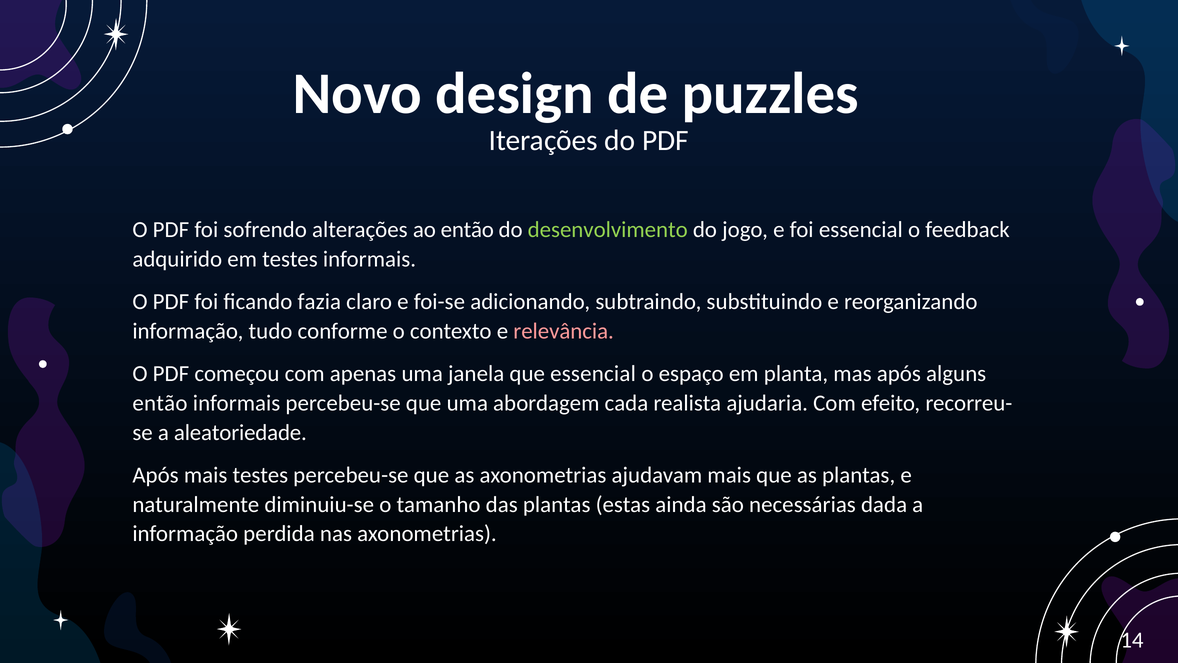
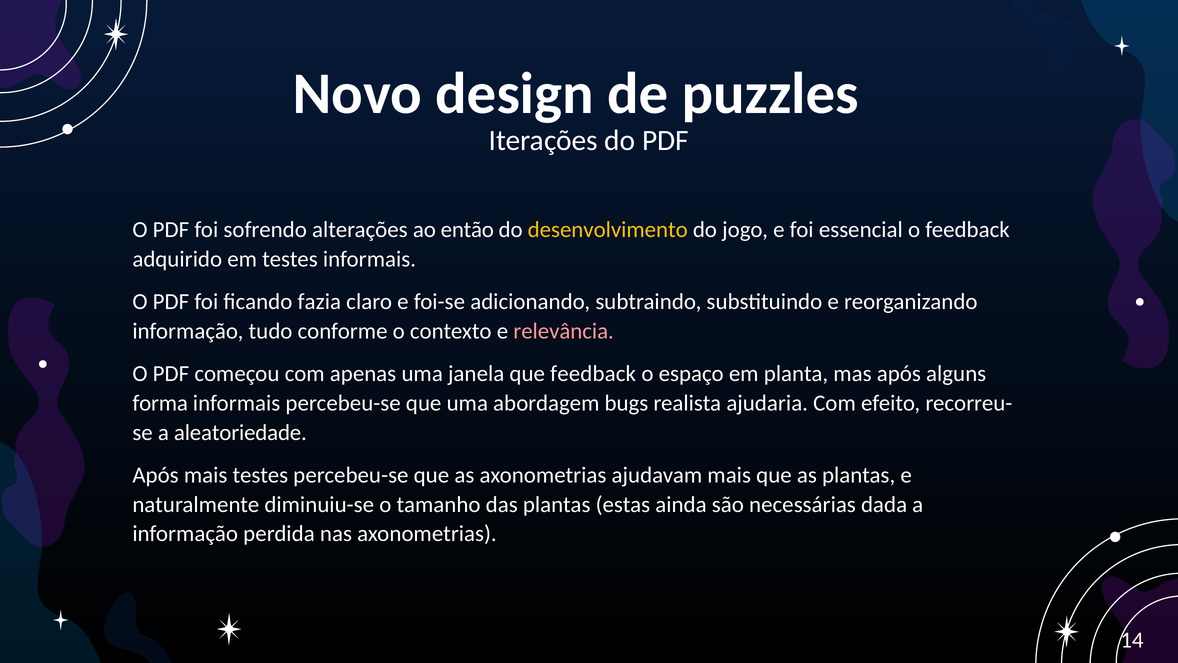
desenvolvimento colour: light green -> yellow (608, 230)
que essencial: essencial -> feedback (593, 373)
então: então -> forma (160, 403)
cada: cada -> bugs (626, 403)
